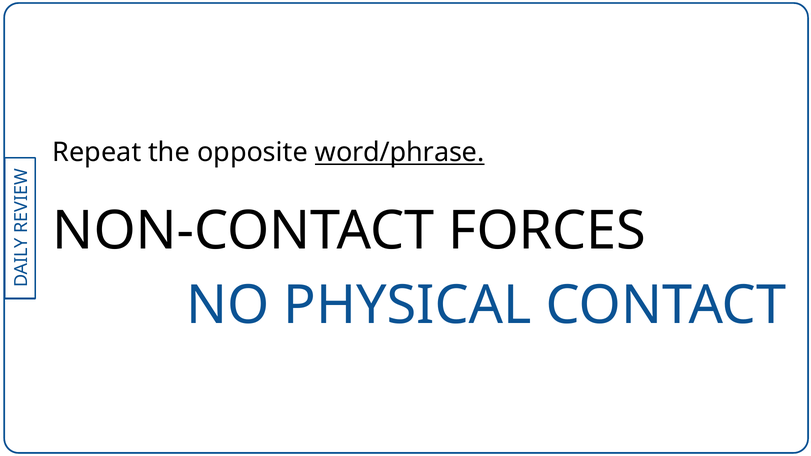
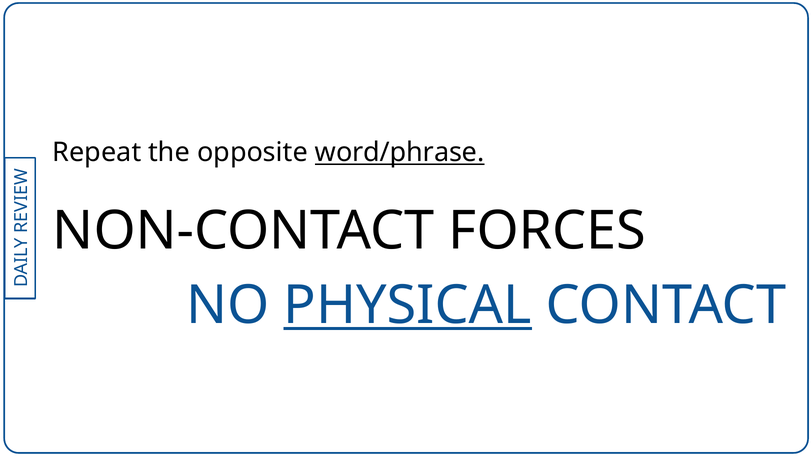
PHYSICAL underline: none -> present (408, 305)
